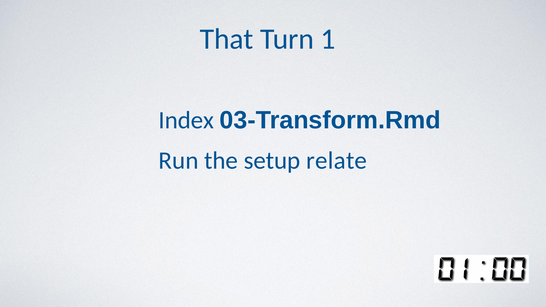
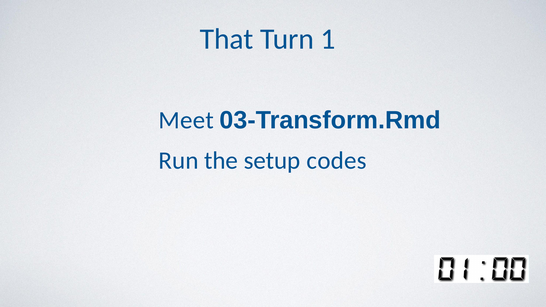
Index: Index -> Meet (186, 120)
relate: relate -> codes (337, 161)
